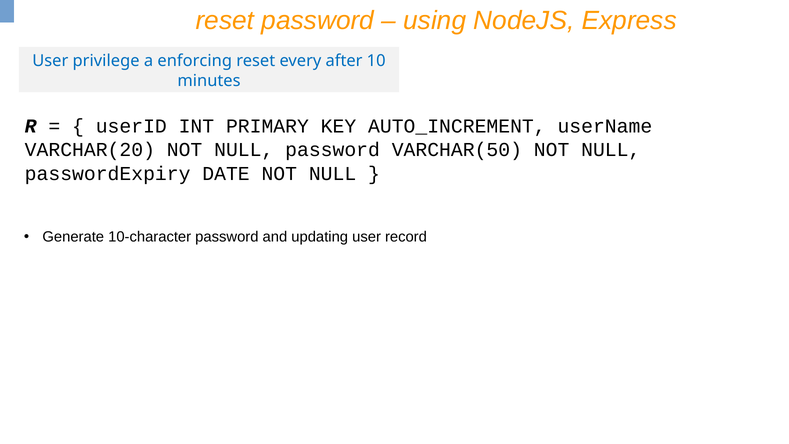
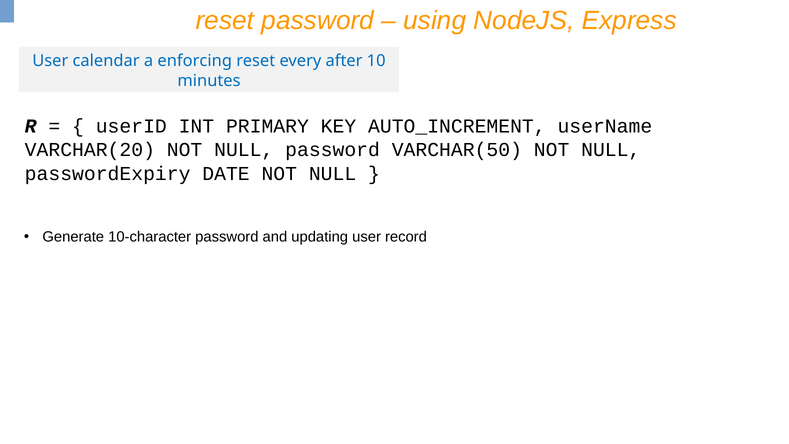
privilege: privilege -> calendar (106, 61)
